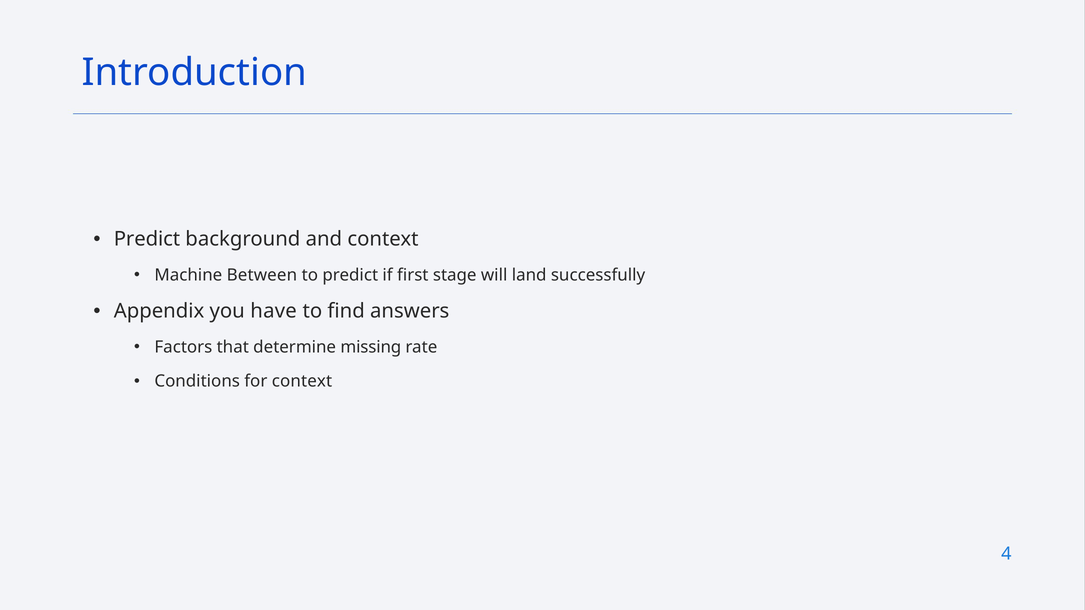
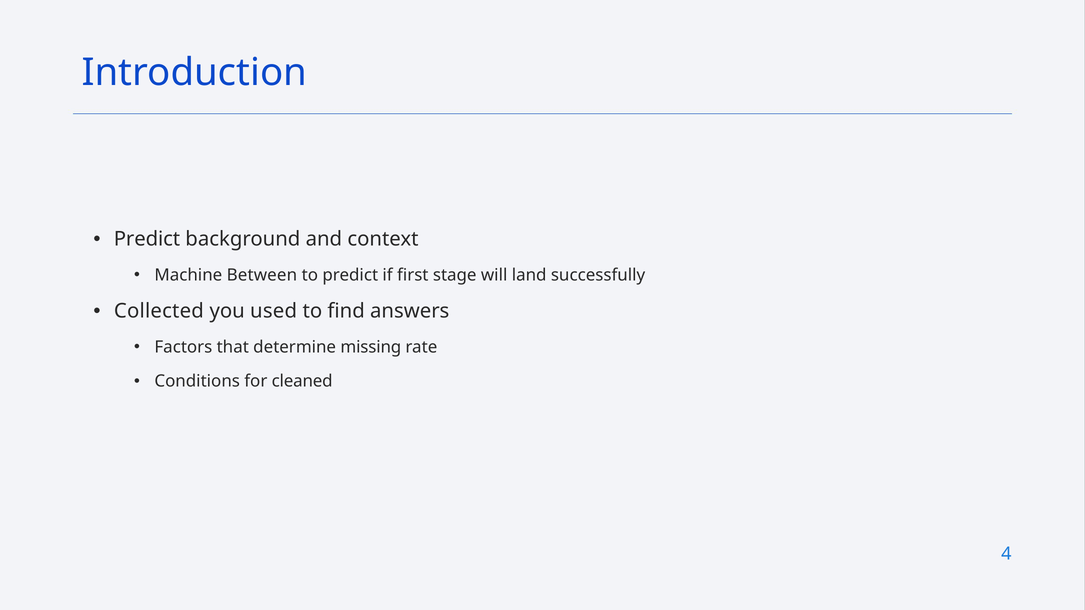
Appendix: Appendix -> Collected (159, 311)
have: have -> used (274, 311)
for context: context -> cleaned (302, 381)
